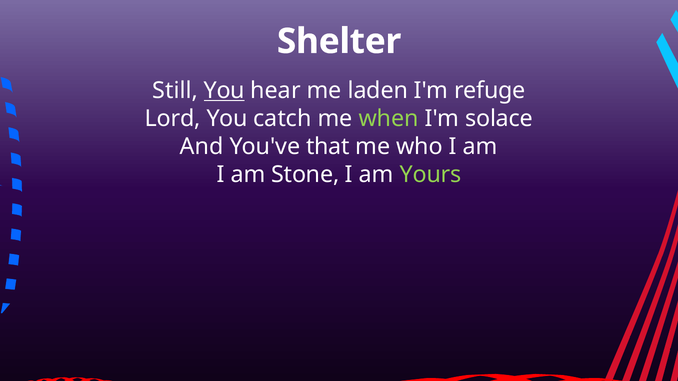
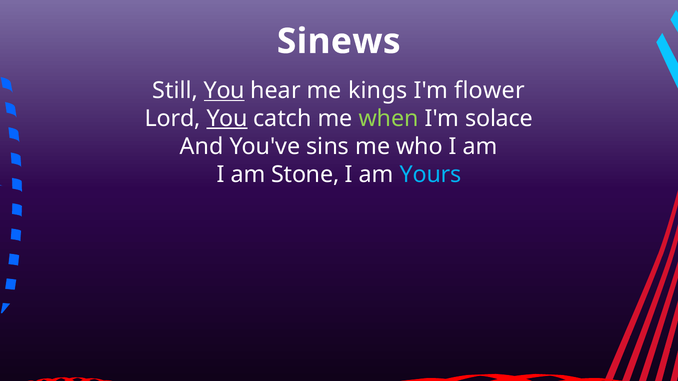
Shelter: Shelter -> Sinews (339, 41)
laden: laden -> kings (378, 91)
refuge: refuge -> flower (490, 91)
You underline: none -> present (227, 119)
that: that -> sins (328, 147)
Yours colour: light green -> light blue (431, 174)
